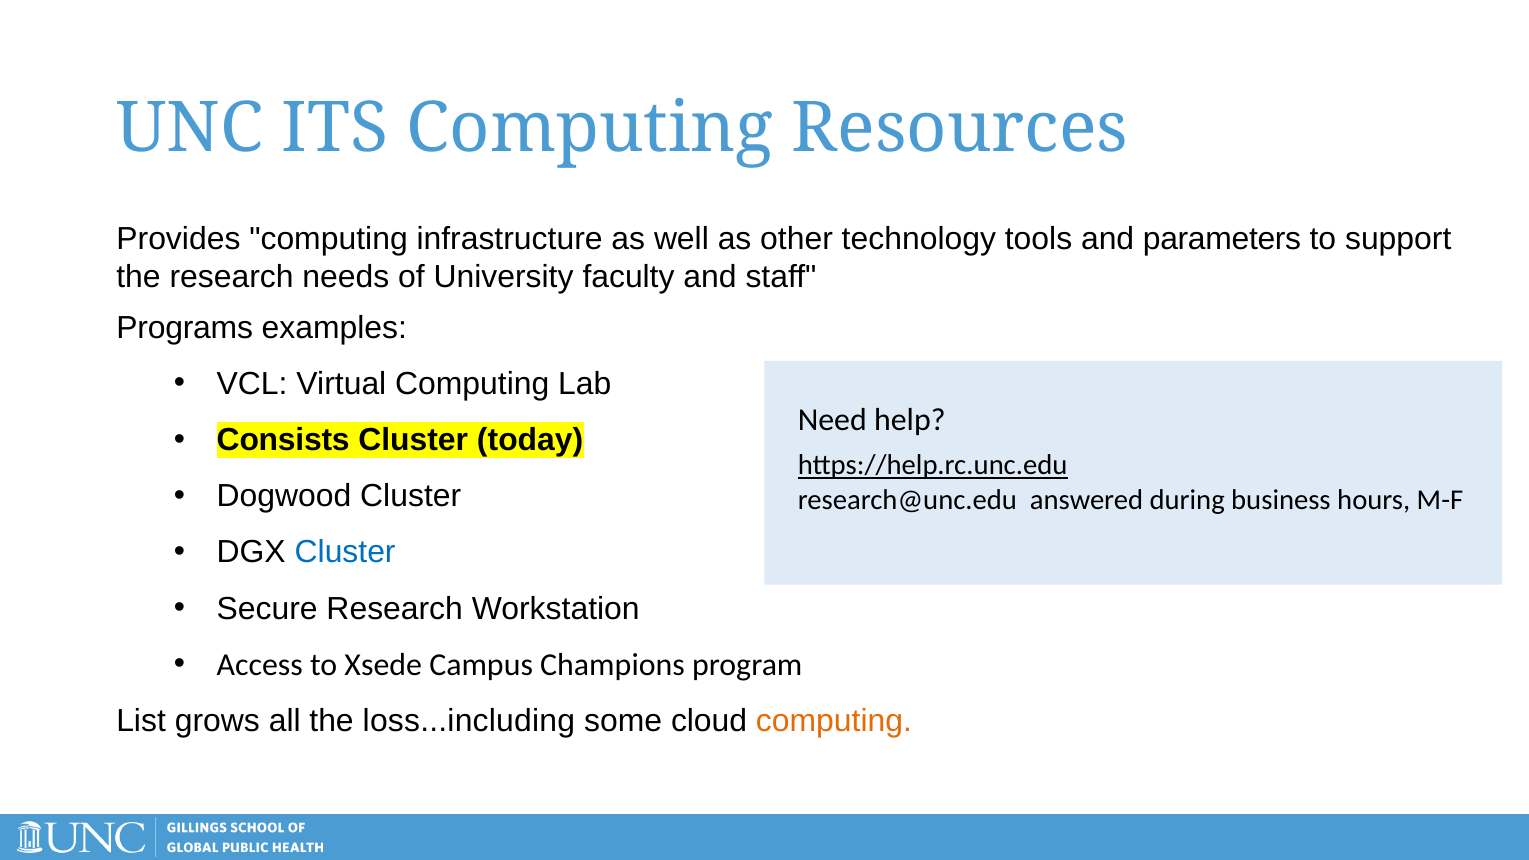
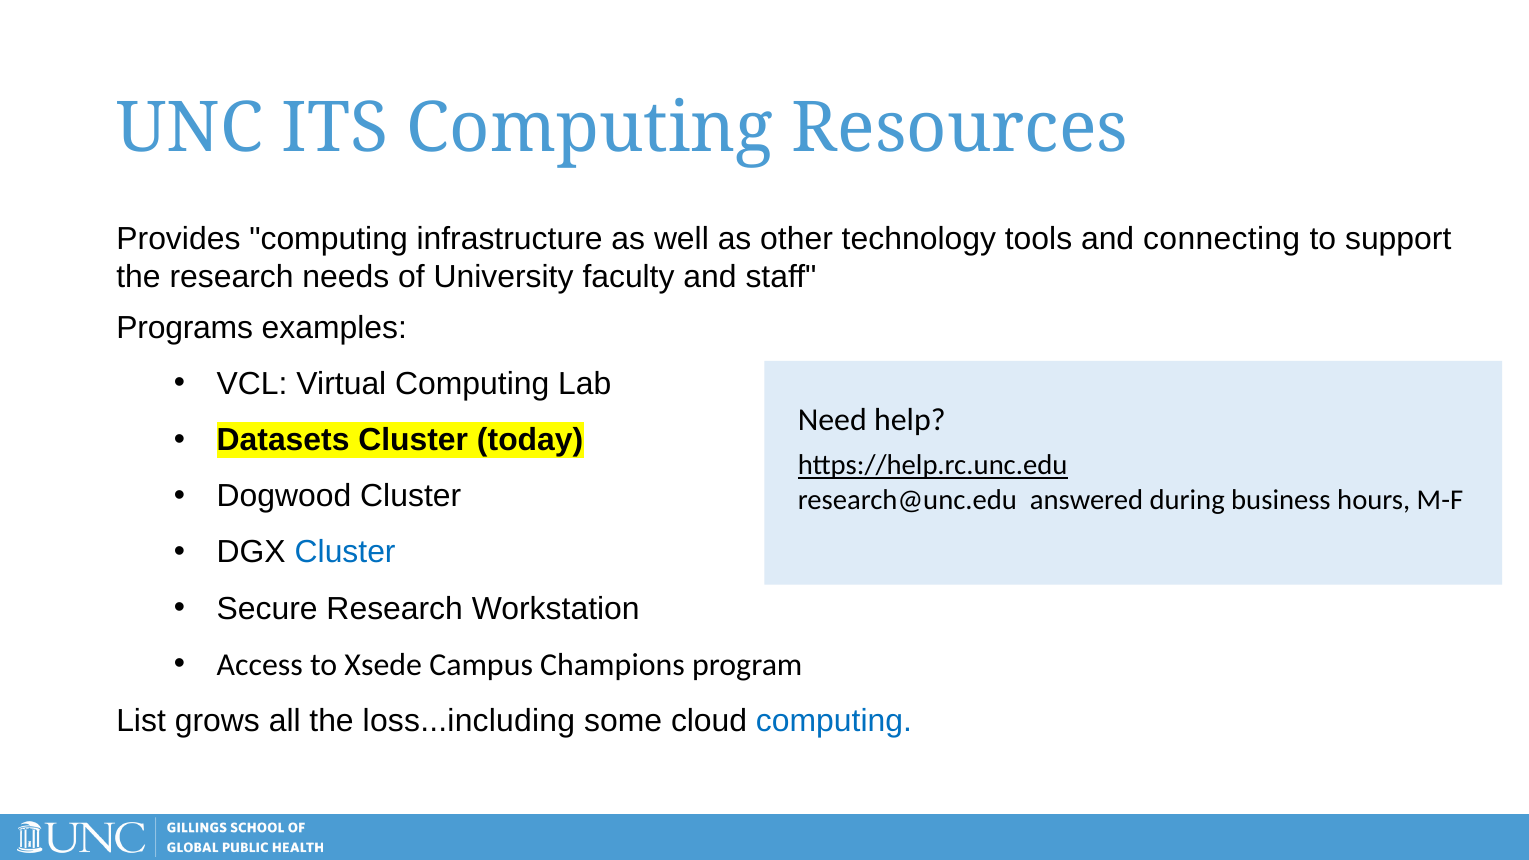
parameters: parameters -> connecting (1222, 239)
Consists: Consists -> Datasets (283, 440)
computing colour: orange -> blue (834, 721)
